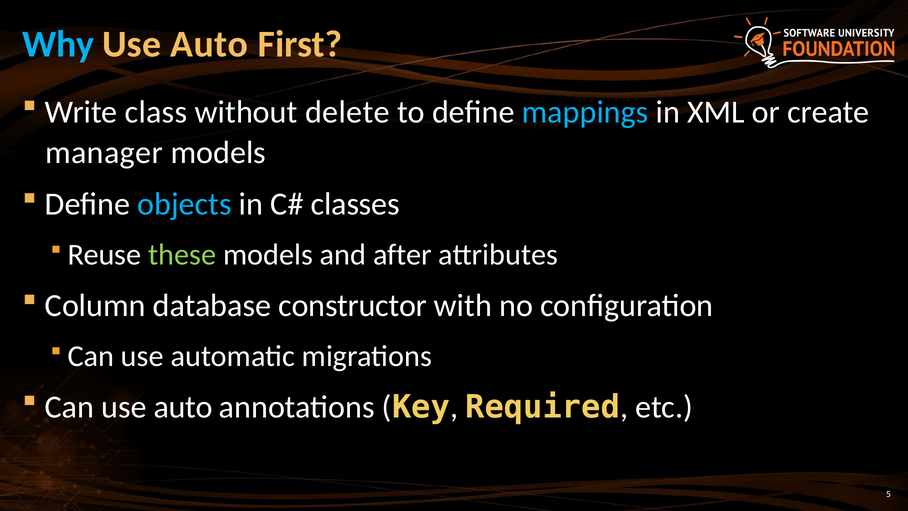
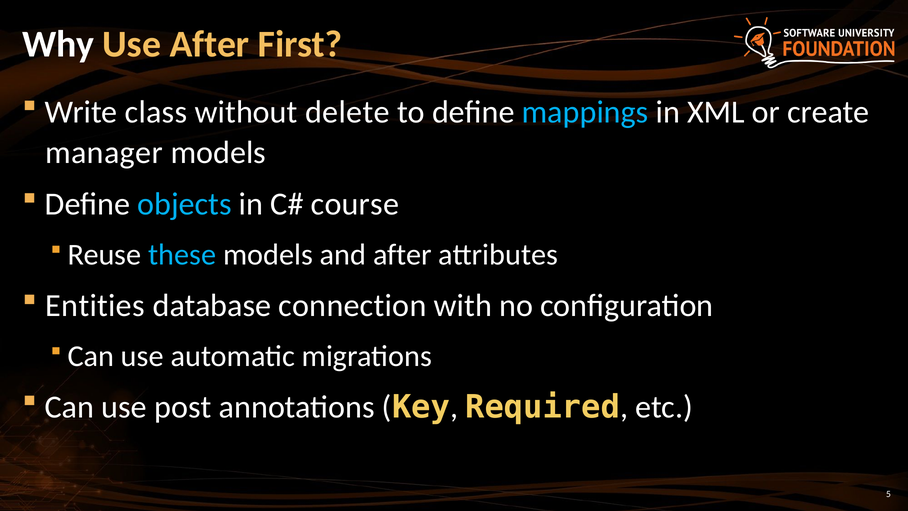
Why colour: light blue -> white (58, 44)
Auto: Auto -> After (209, 44)
classes: classes -> course (355, 204)
these colour: light green -> light blue (182, 255)
Column: Column -> Entities (95, 306)
constructor: constructor -> connection (352, 306)
Can use auto: auto -> post (183, 407)
